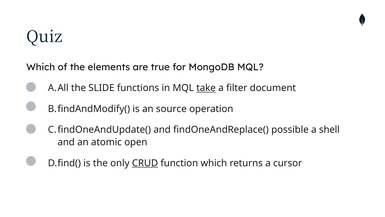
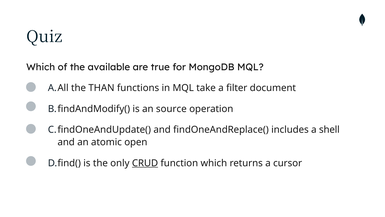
elements: elements -> available (109, 67)
SLIDE: SLIDE -> THAN (101, 88)
take underline: present -> none (206, 88)
possible: possible -> includes (290, 129)
